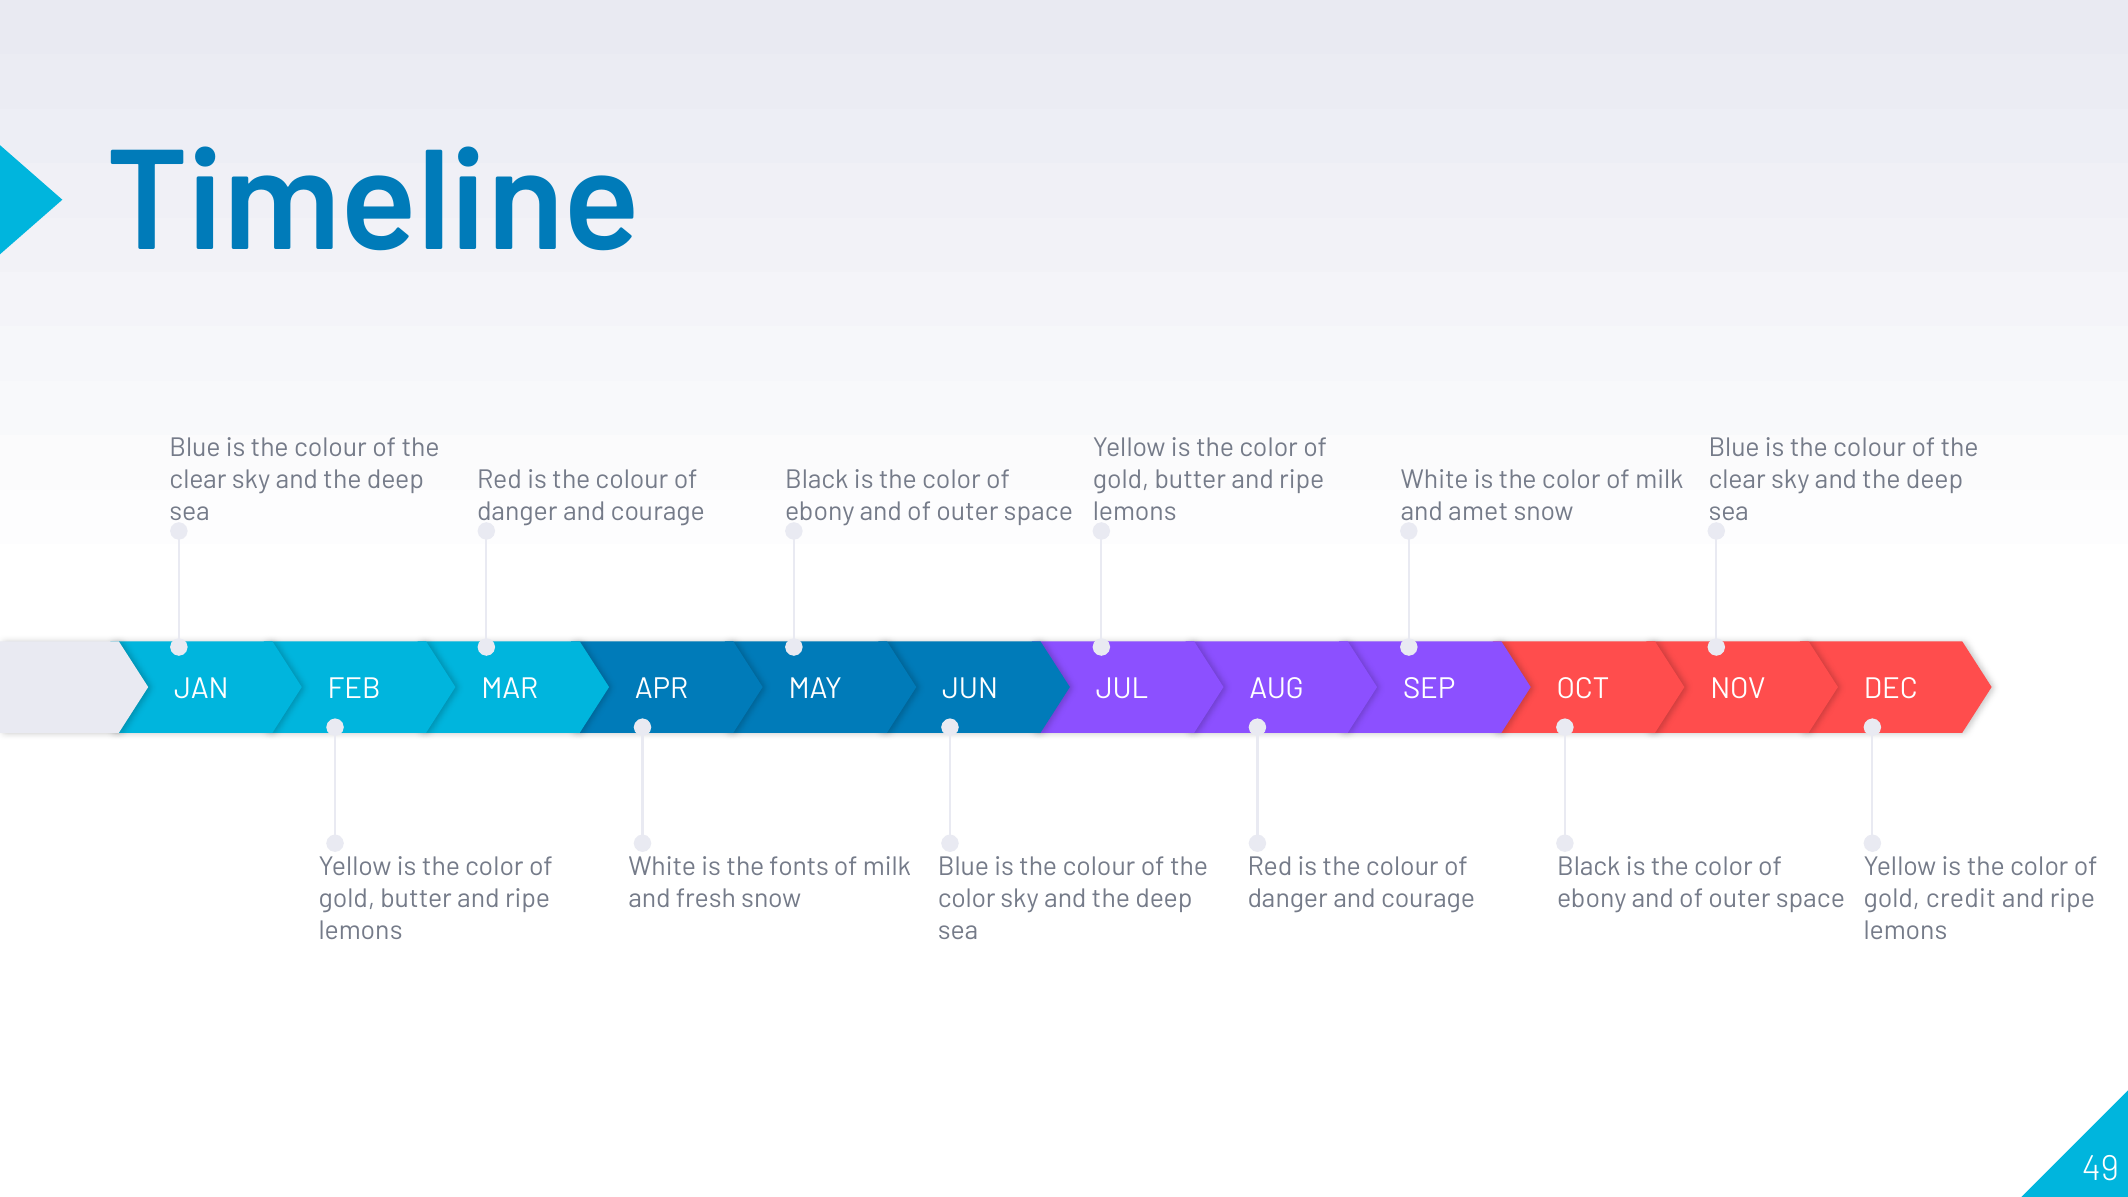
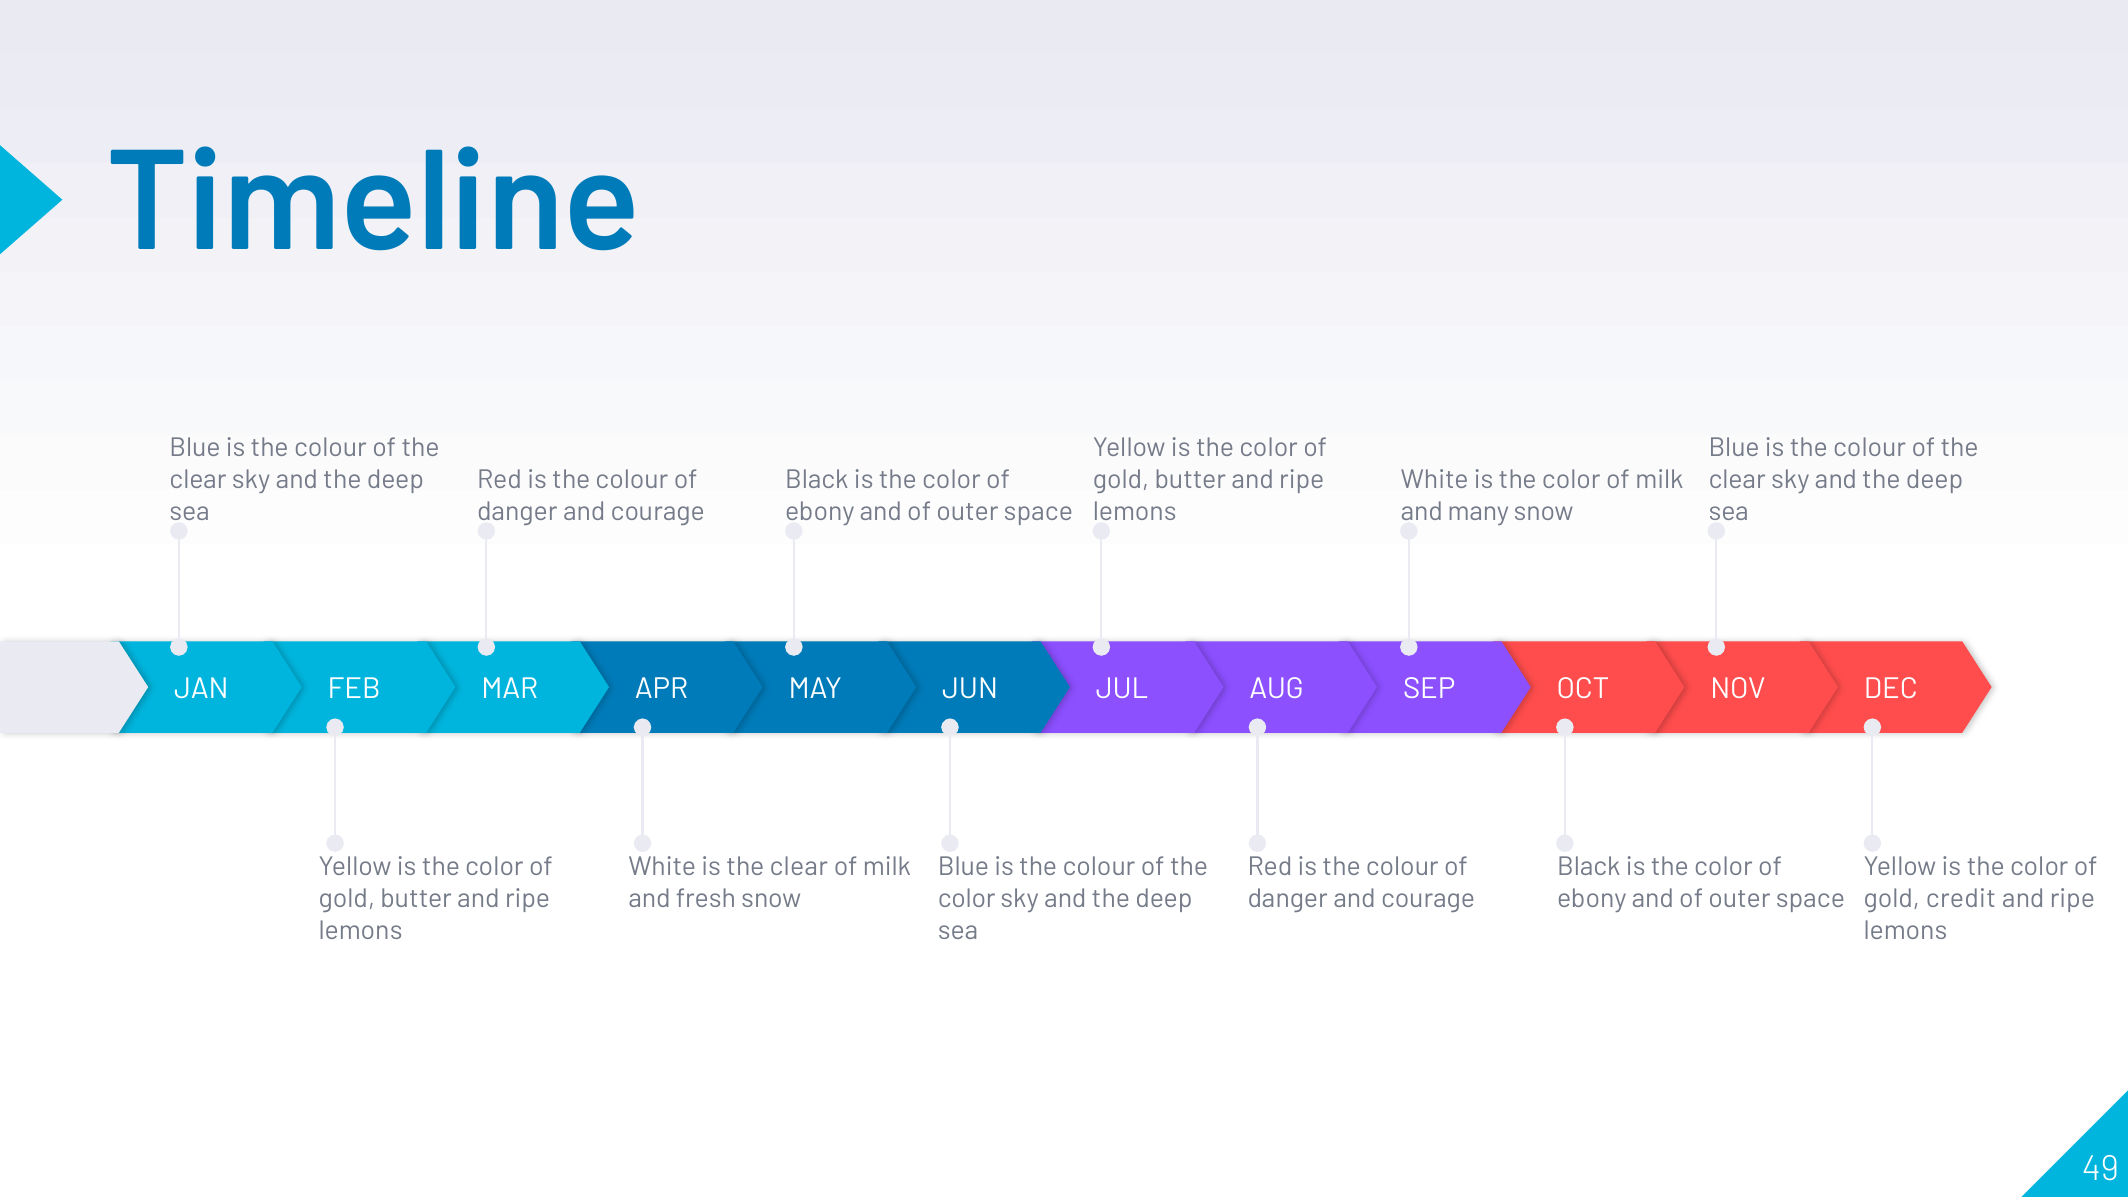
amet: amet -> many (1478, 512)
is the fonts: fonts -> clear (799, 867)
